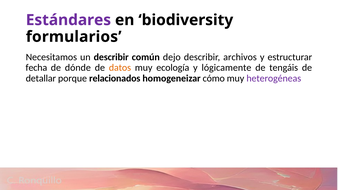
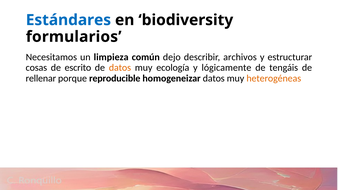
Estándares colour: purple -> blue (68, 20)
un describir: describir -> limpieza (111, 57)
fecha: fecha -> cosas (36, 68)
dónde: dónde -> escrito (78, 68)
detallar: detallar -> rellenar (41, 78)
relacionados: relacionados -> reproducible (115, 78)
homogeneizar cómo: cómo -> datos (214, 78)
heterogéneas colour: purple -> orange (274, 78)
